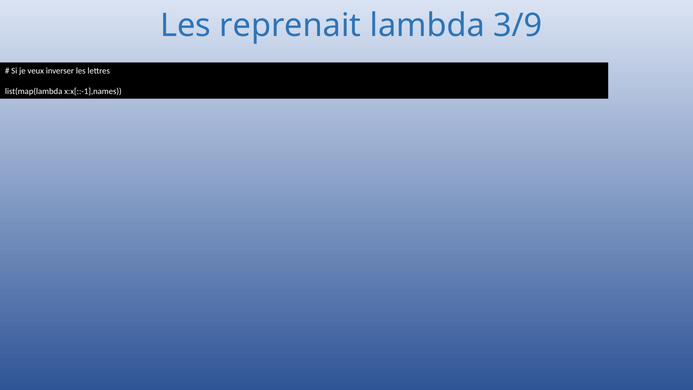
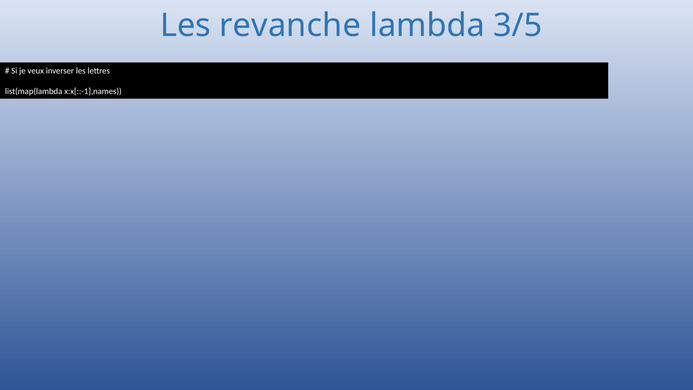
reprenait: reprenait -> revanche (290, 25)
3/9: 3/9 -> 3/5 (518, 25)
